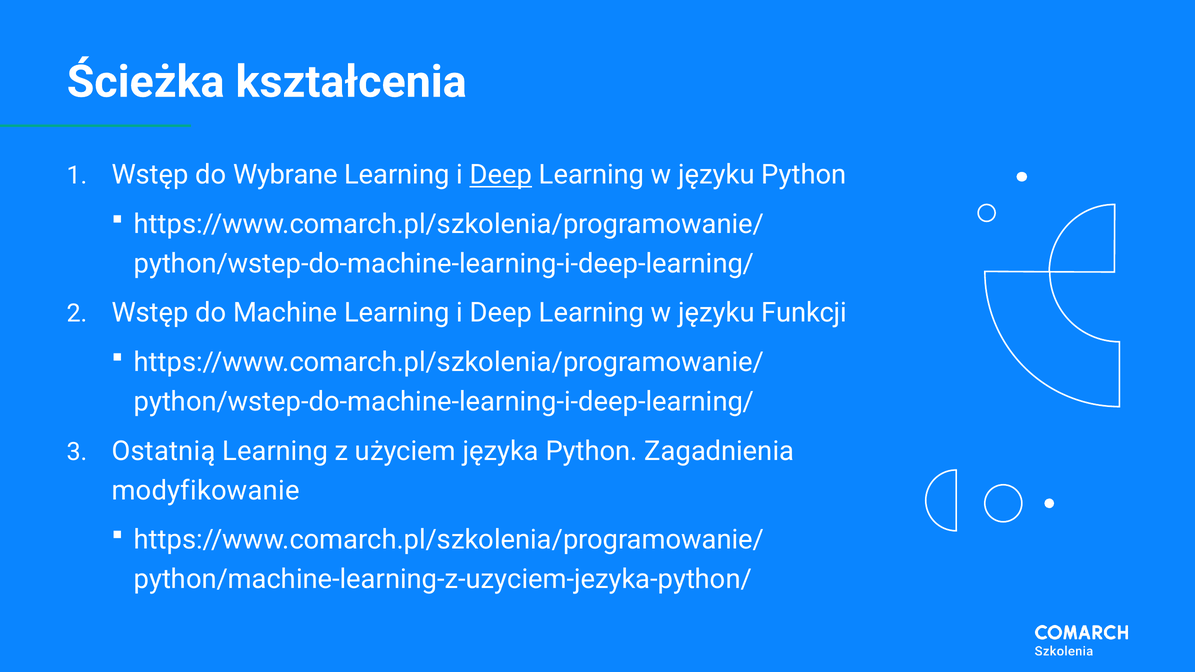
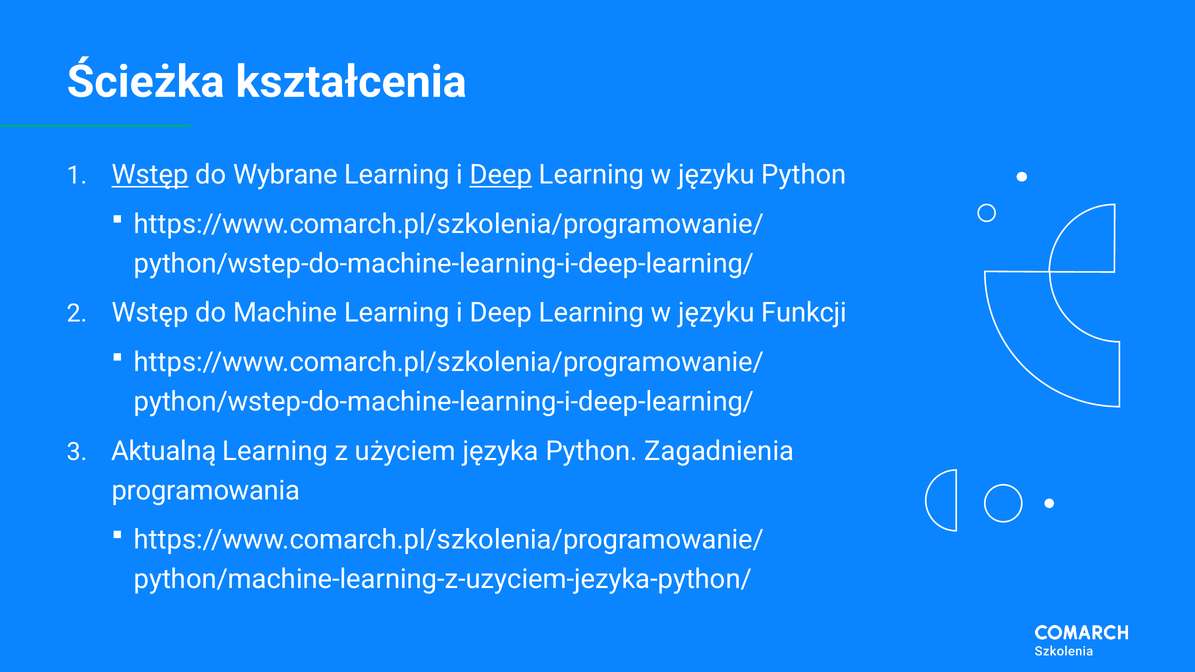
Wstęp underline: none -> present (150, 175)
Ostatnią: Ostatnią -> Aktualną (164, 451)
modyfikowanie: modyfikowanie -> programowania (206, 491)
